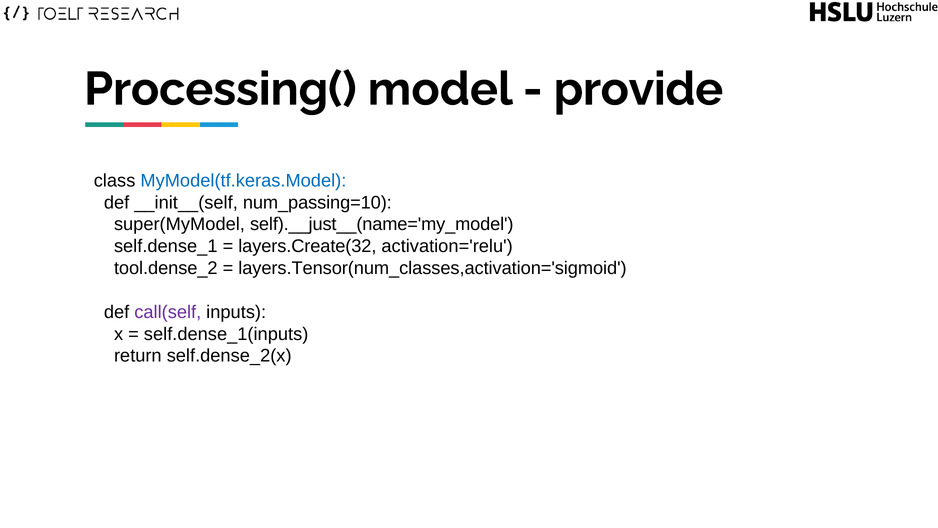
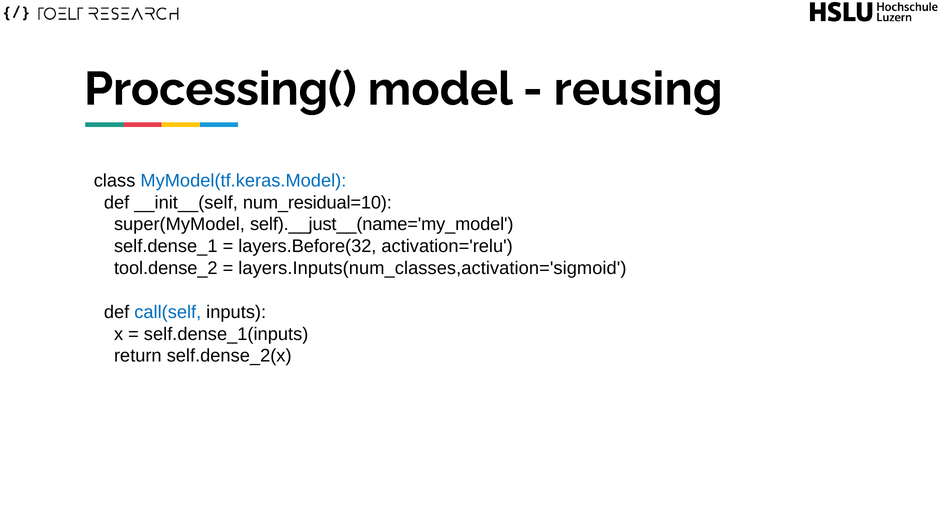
provide: provide -> reusing (638, 89)
num_passing=10: num_passing=10 -> num_residual=10 (317, 202)
layers.Create(32: layers.Create(32 -> layers.Before(32 (307, 246)
layers.Tensor(num_classes,activation='sigmoid: layers.Tensor(num_classes,activation='sigmoid -> layers.Inputs(num_classes,activation='sigmoid (432, 268)
call(self colour: purple -> blue (168, 312)
